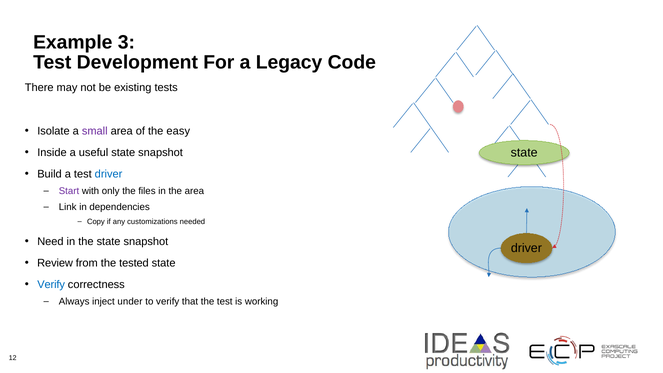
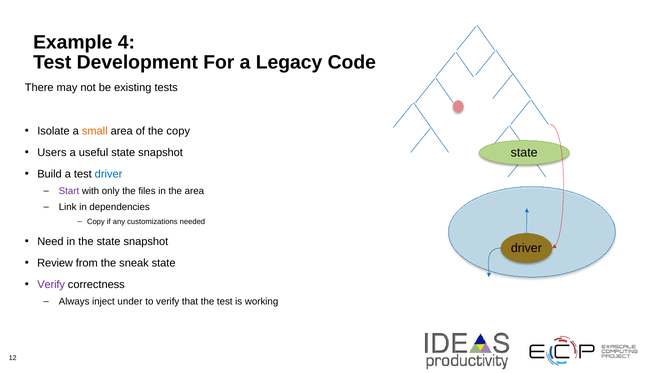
3: 3 -> 4 (126, 43)
small colour: purple -> orange (95, 131)
the easy: easy -> copy (178, 131)
Inside: Inside -> Users (52, 153)
tested: tested -> sneak (134, 263)
Verify colour: blue -> purple (51, 285)
